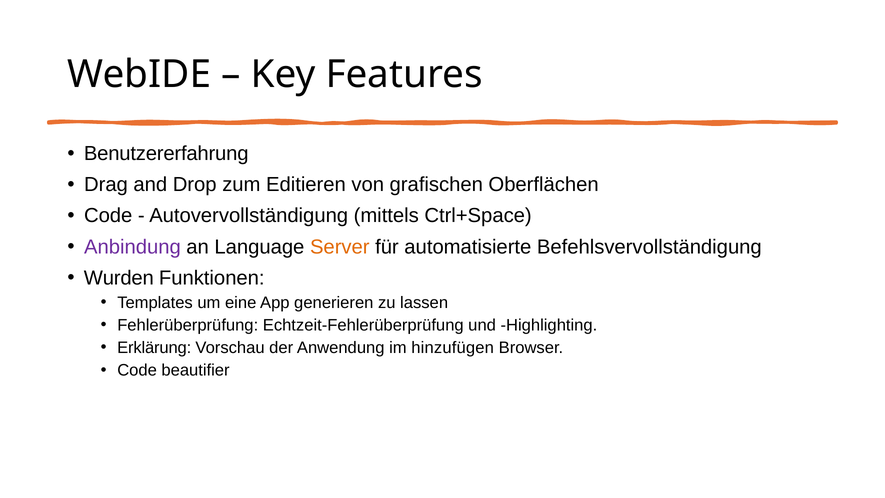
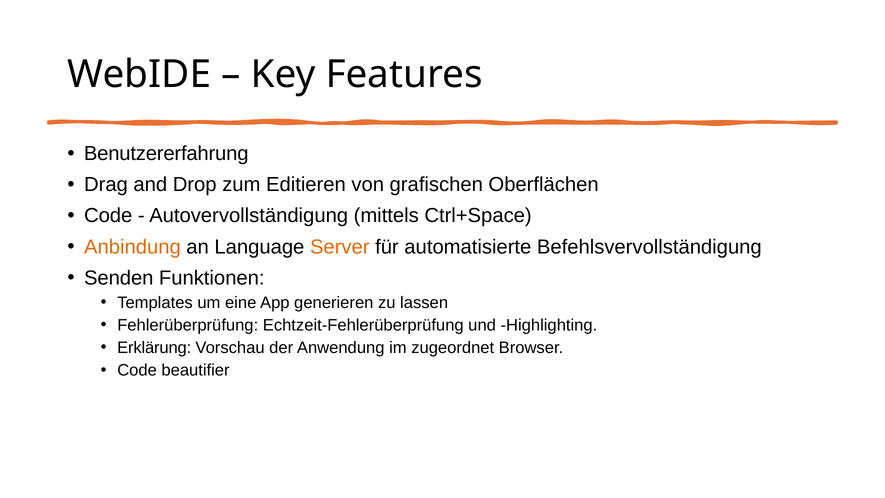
Anbindung colour: purple -> orange (132, 247)
Wurden: Wurden -> Senden (119, 278)
hinzufügen: hinzufügen -> zugeordnet (453, 347)
